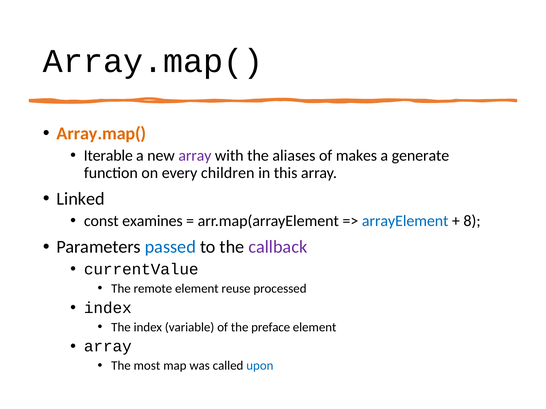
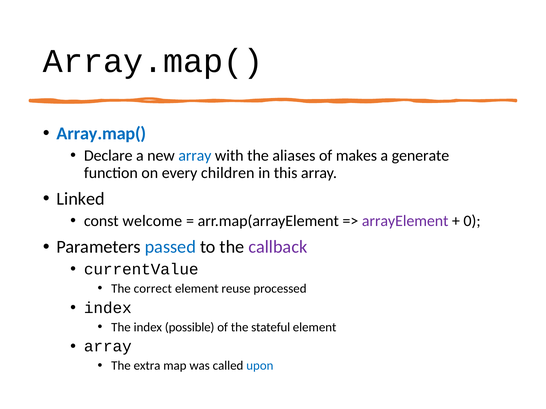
Array.map( colour: orange -> blue (101, 134)
Iterable: Iterable -> Declare (108, 156)
array colour: purple -> blue (195, 156)
examines: examines -> welcome (152, 221)
arrayElement colour: blue -> purple (405, 221)
8: 8 -> 0 (472, 221)
remote: remote -> correct (153, 289)
variable: variable -> possible (190, 327)
preface: preface -> stateful (271, 327)
most: most -> extra (147, 366)
